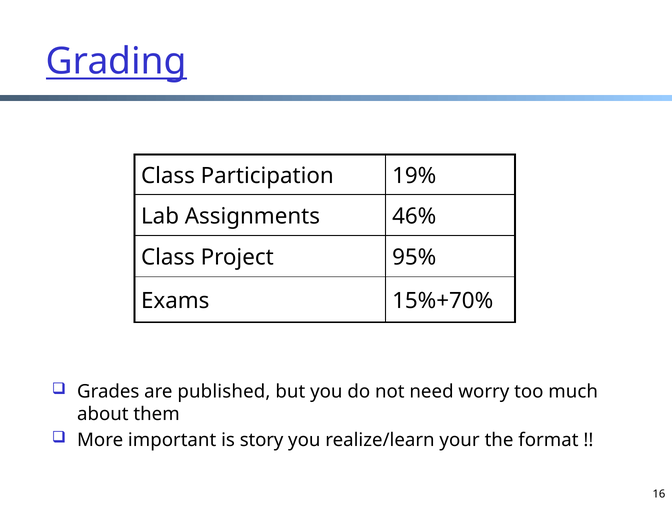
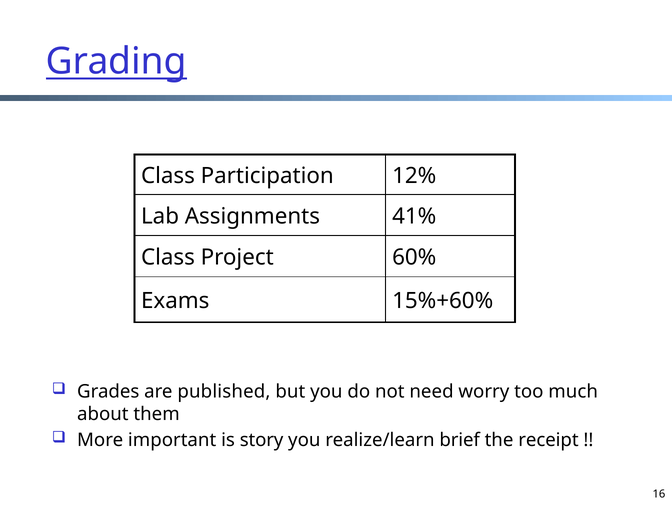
19%: 19% -> 12% (414, 175)
46%: 46% -> 41% (414, 216)
95%: 95% -> 60% (414, 257)
15%+70%: 15%+70% -> 15%+60% (443, 300)
your: your -> brief (460, 439)
format: format -> receipt (548, 439)
